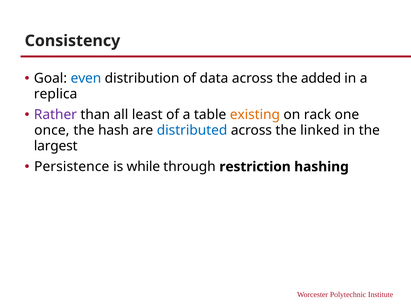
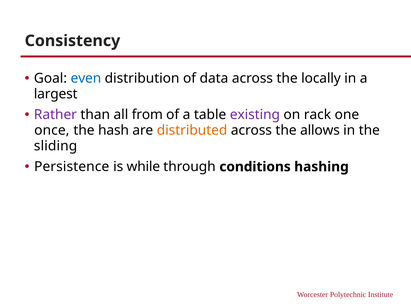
added: added -> locally (321, 79)
replica: replica -> largest (56, 94)
least: least -> from (147, 115)
existing colour: orange -> purple (255, 115)
distributed colour: blue -> orange (192, 131)
linked: linked -> allows (320, 131)
largest: largest -> sliding (56, 146)
restriction: restriction -> conditions (255, 167)
